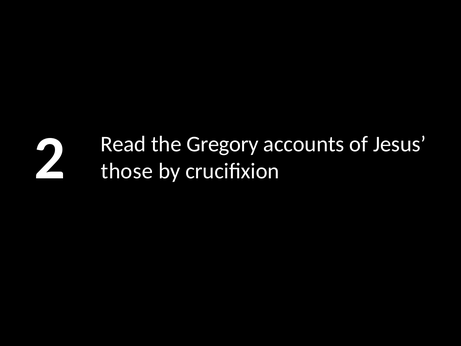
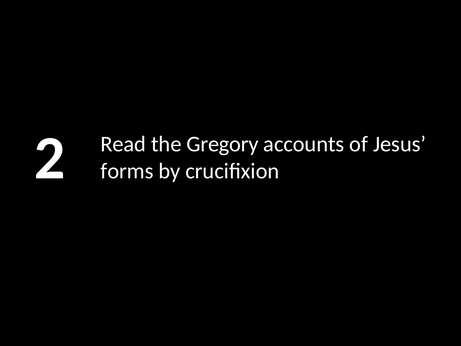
those: those -> forms (127, 171)
